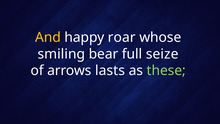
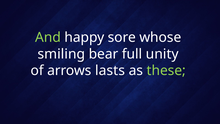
And colour: yellow -> light green (48, 37)
roar: roar -> sore (122, 37)
seize: seize -> unity (162, 54)
